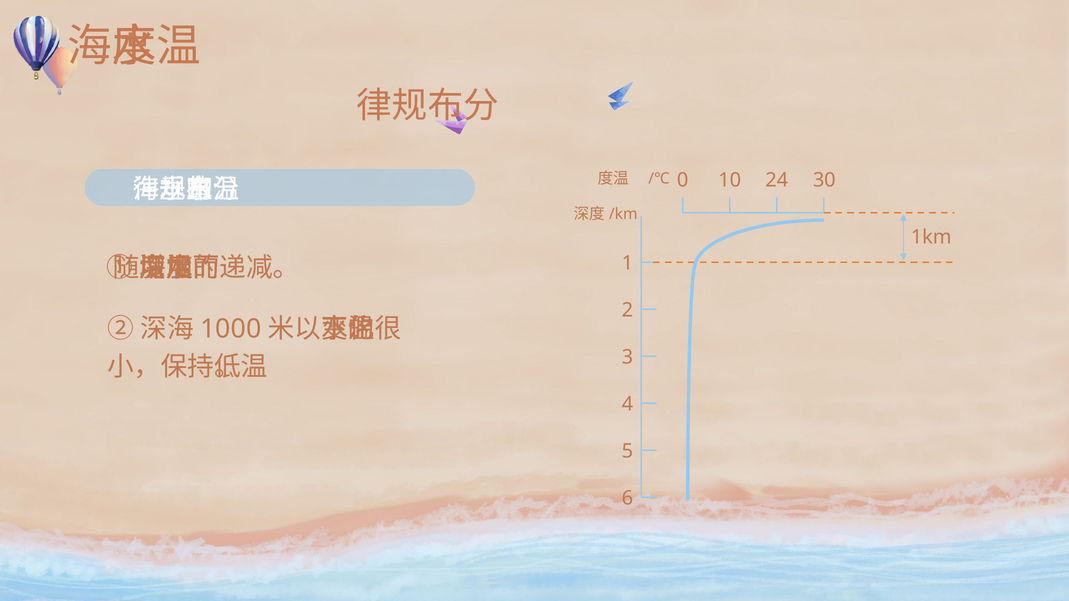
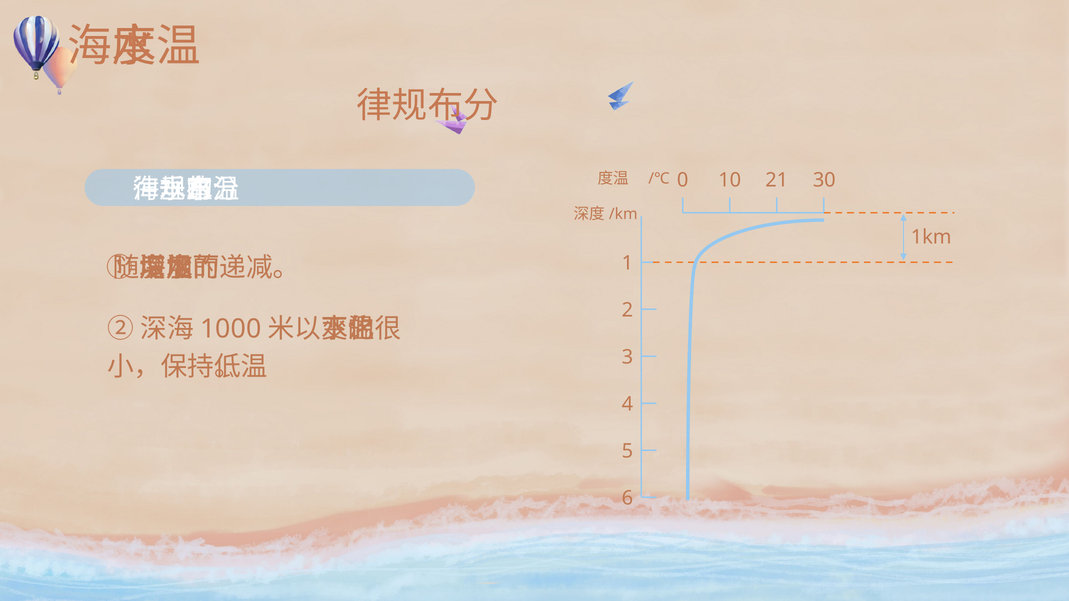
24: 24 -> 21 (777, 180)
